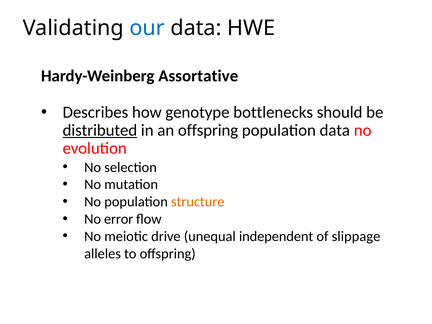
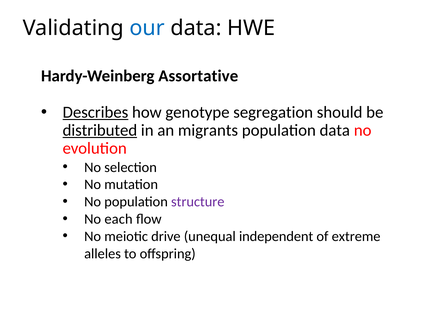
Describes underline: none -> present (95, 112)
bottlenecks: bottlenecks -> segregation (273, 112)
an offspring: offspring -> migrants (208, 130)
structure colour: orange -> purple (198, 202)
error: error -> each (118, 219)
slippage: slippage -> extreme (356, 236)
